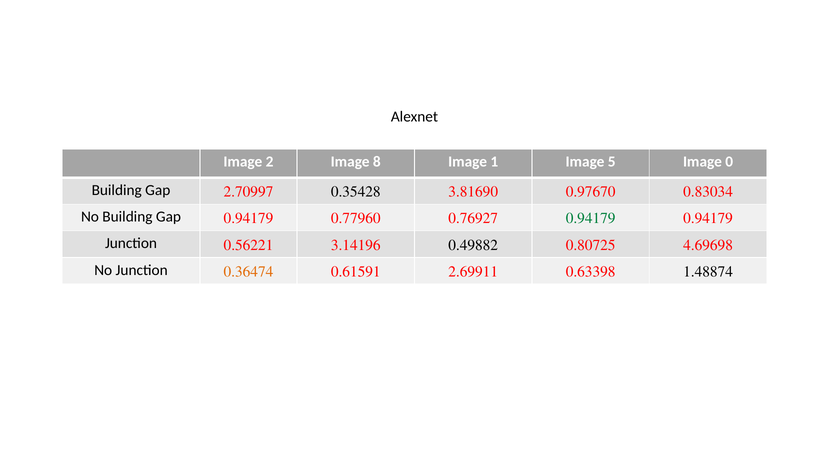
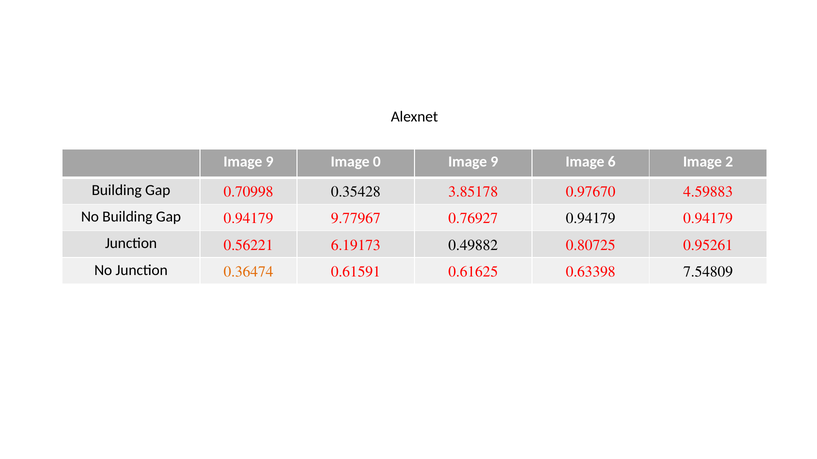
2: 2 -> 9 (270, 162)
8: 8 -> 0 (377, 162)
1: 1 -> 9 (494, 162)
5: 5 -> 6 (612, 162)
0: 0 -> 2 (729, 162)
2.70997: 2.70997 -> 0.70998 (248, 192)
3.81690: 3.81690 -> 3.85178 (473, 192)
0.83034: 0.83034 -> 4.59883 (708, 192)
0.77960: 0.77960 -> 9.77967 (356, 219)
0.94179 colour: green -> black (591, 219)
3.14196: 3.14196 -> 6.19173 (356, 245)
4.69698: 4.69698 -> 0.95261 (708, 245)
2.69911: 2.69911 -> 0.61625 (473, 272)
1.48874: 1.48874 -> 7.54809 (708, 272)
